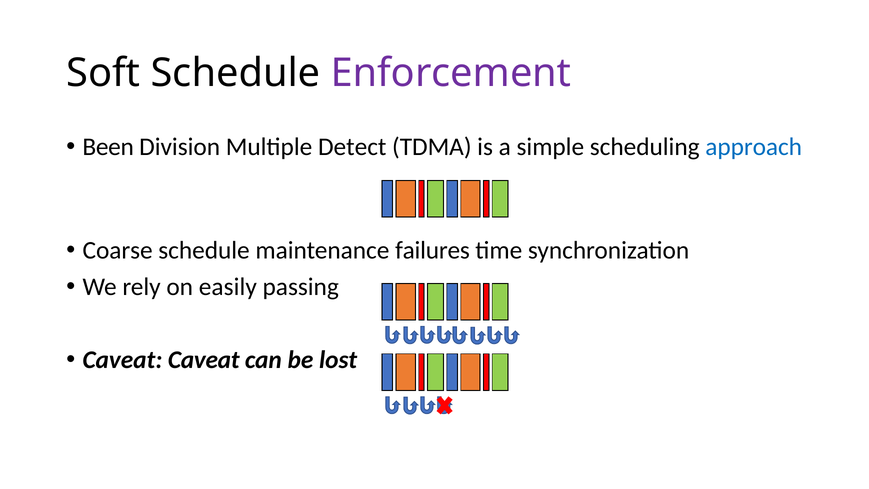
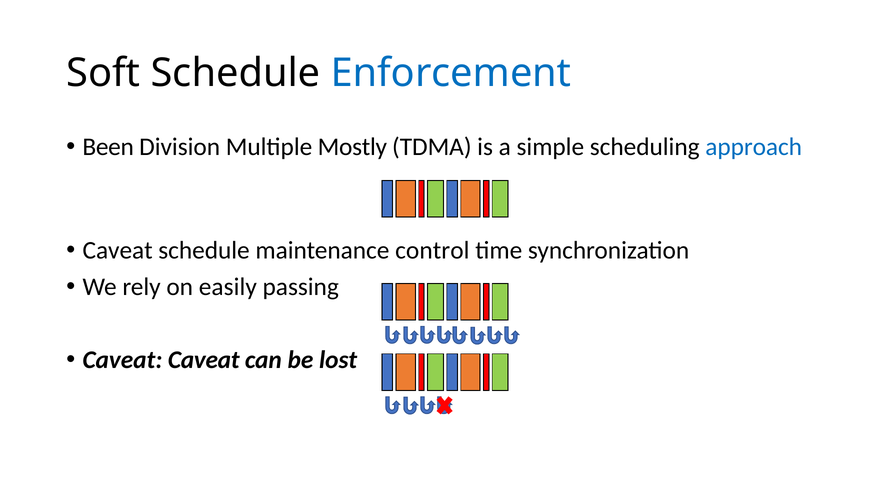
Enforcement colour: purple -> blue (451, 73)
Detect: Detect -> Mostly (352, 147)
Coarse: Coarse -> Caveat (118, 250)
failures: failures -> control (432, 250)
